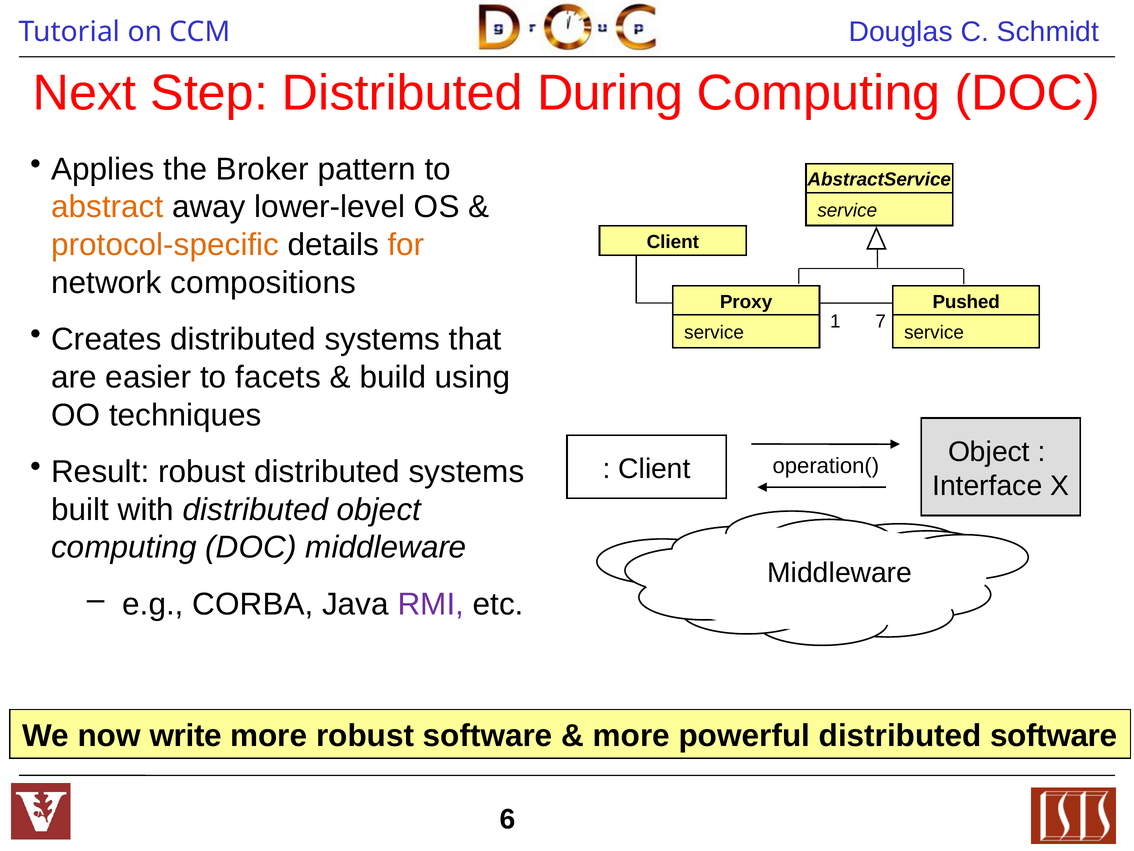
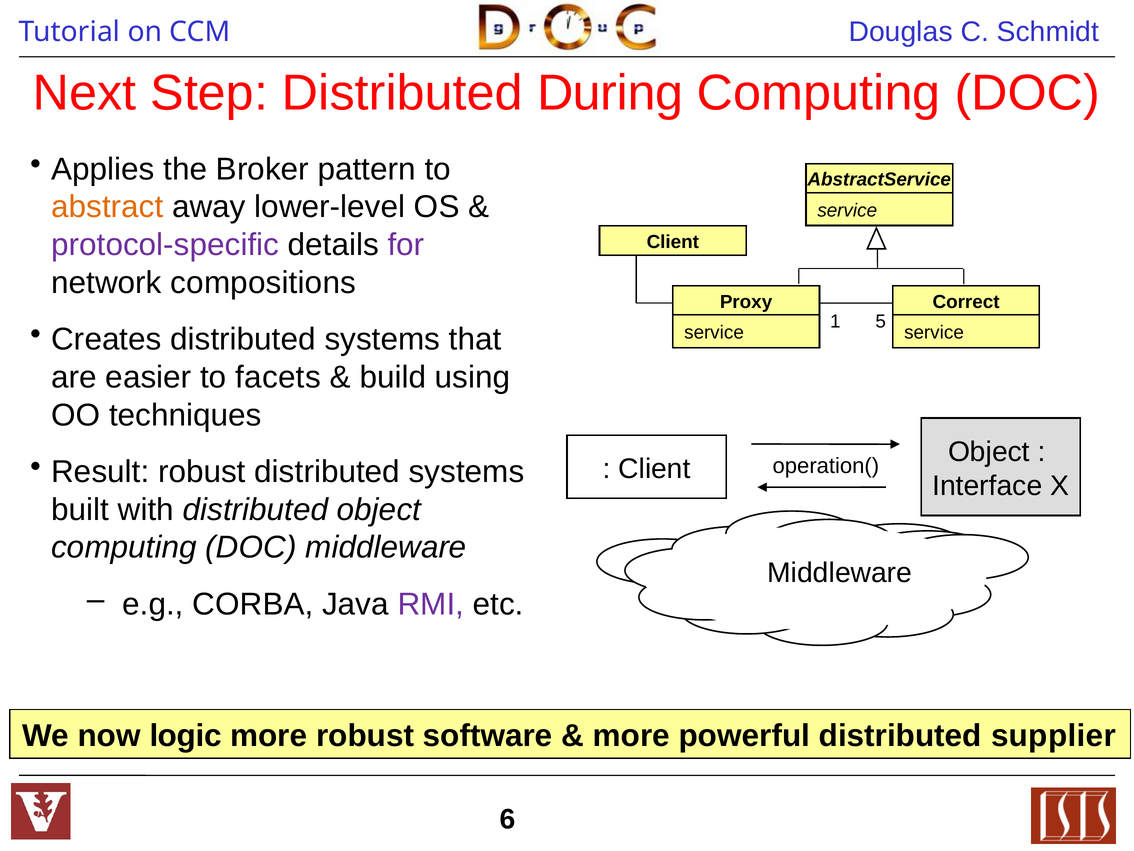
protocol-specific colour: orange -> purple (165, 245)
for colour: orange -> purple (406, 245)
Pushed: Pushed -> Correct (966, 302)
7: 7 -> 5 (881, 321)
write: write -> logic (186, 736)
distributed software: software -> supplier (1053, 736)
